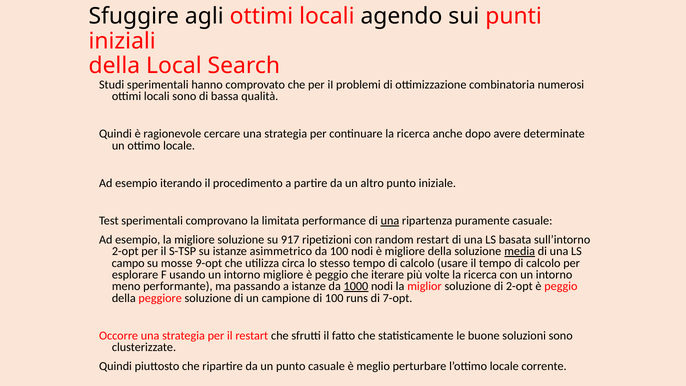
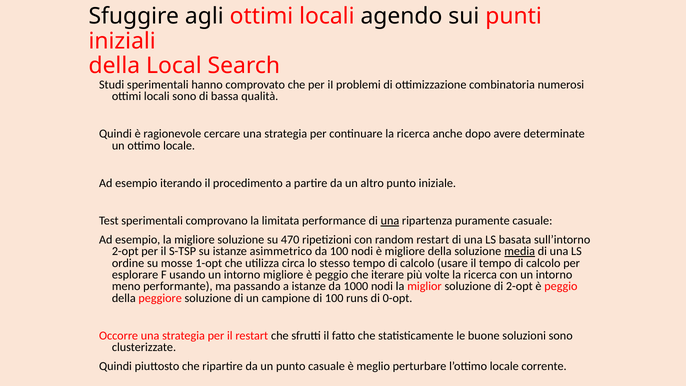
917: 917 -> 470 (290, 240)
campo: campo -> ordine (128, 263)
9-opt: 9-opt -> 1-opt (209, 263)
1000 underline: present -> none (356, 286)
7-opt: 7-opt -> 0-opt (398, 298)
